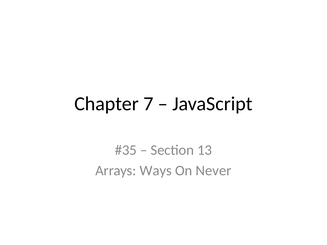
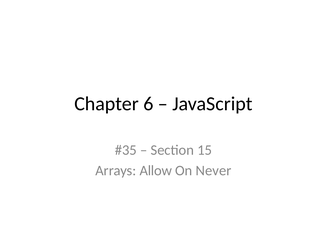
7: 7 -> 6 (148, 104)
13: 13 -> 15 (205, 150)
Ways: Ways -> Allow (156, 171)
